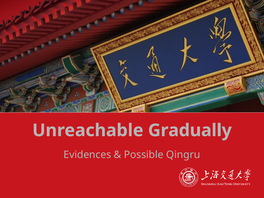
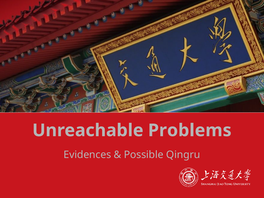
Gradually: Gradually -> Problems (190, 130)
